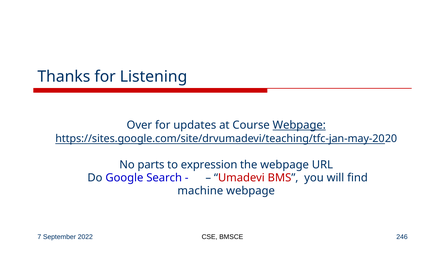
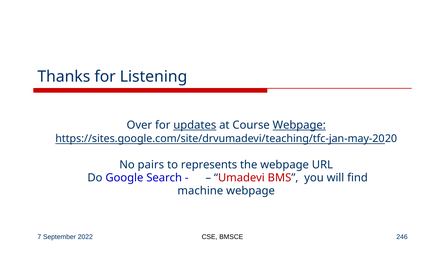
updates underline: none -> present (195, 125)
parts: parts -> pairs (151, 165)
expression: expression -> represents (209, 165)
